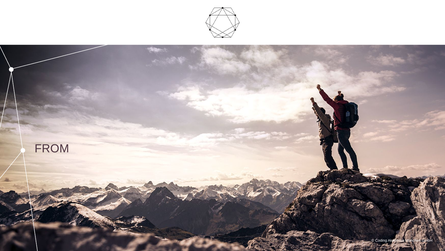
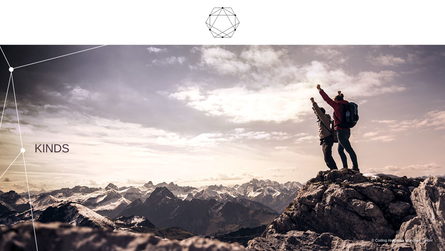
FROM: FROM -> KINDS (52, 148)
